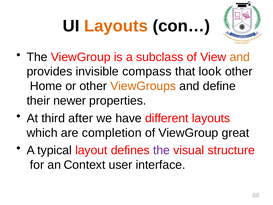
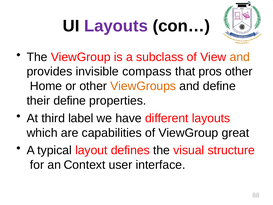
Layouts colour: orange -> purple (116, 26)
look: look -> pros (210, 72)
their newer: newer -> define (70, 101)
after: after -> label (81, 118)
completion: completion -> capabilities (112, 133)
the colour: purple -> black (161, 150)
